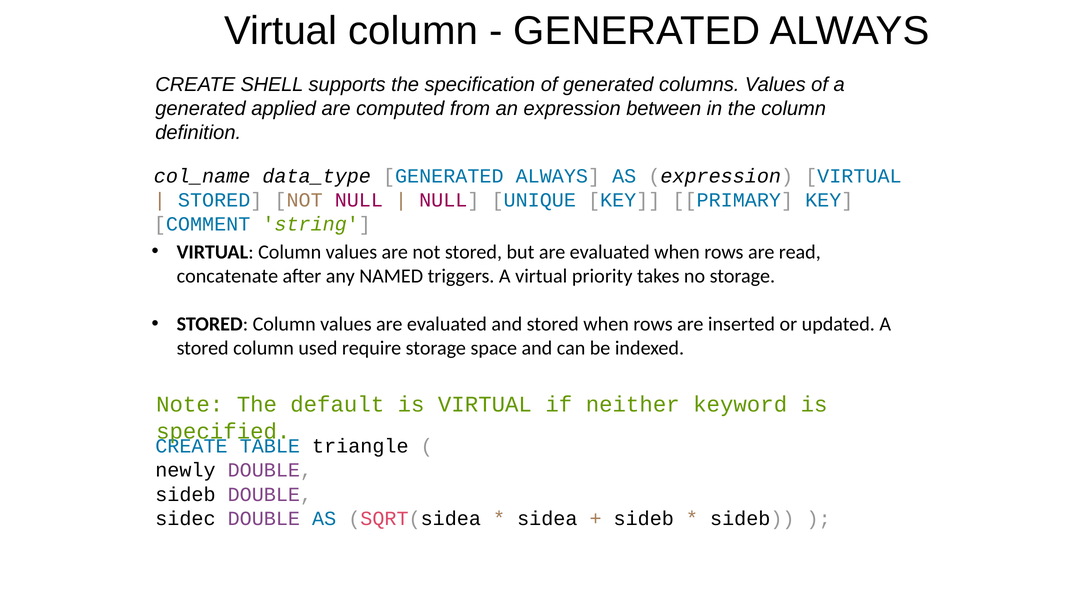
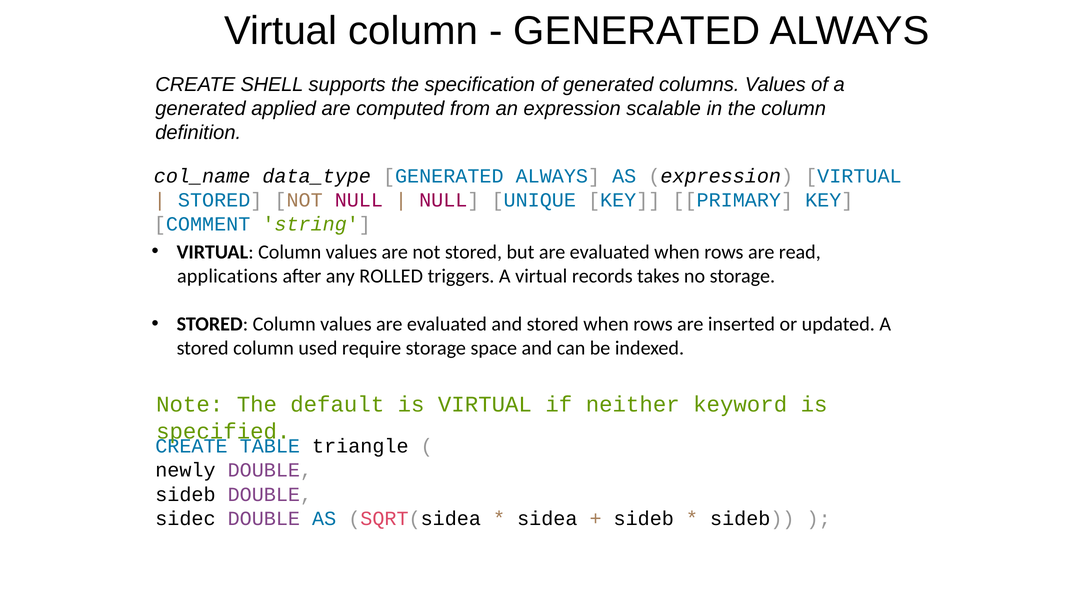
between: between -> scalable (664, 109)
concatenate: concatenate -> applications (227, 276)
NAMED: NAMED -> ROLLED (391, 276)
priority: priority -> records (602, 276)
